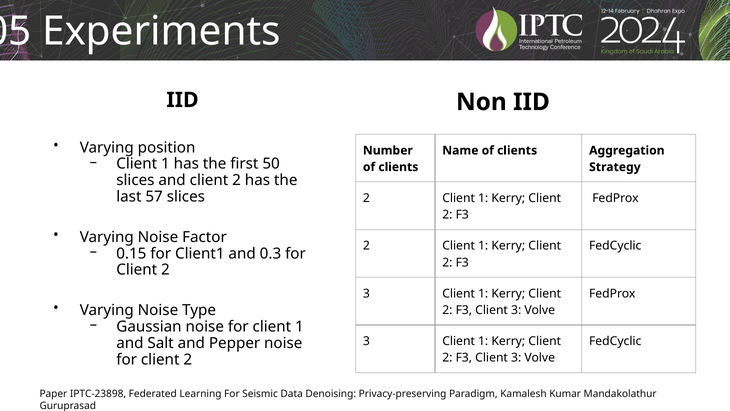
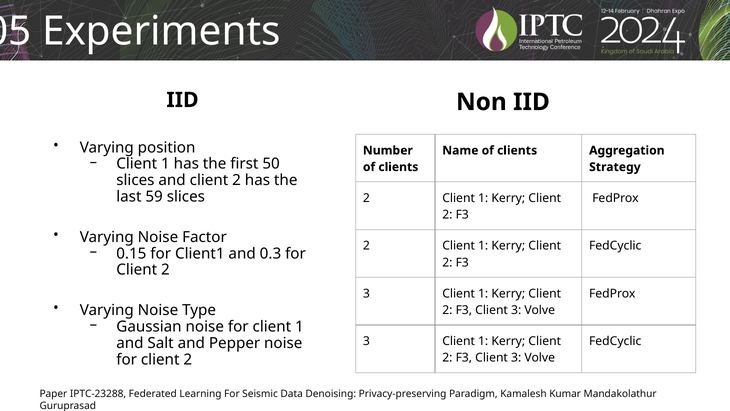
57: 57 -> 59 (154, 197)
IPTC-23898: IPTC-23898 -> IPTC-23288 (98, 393)
